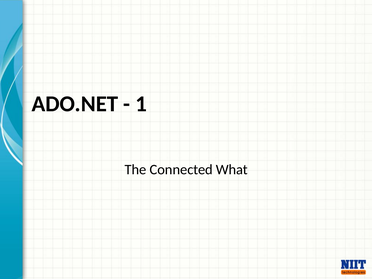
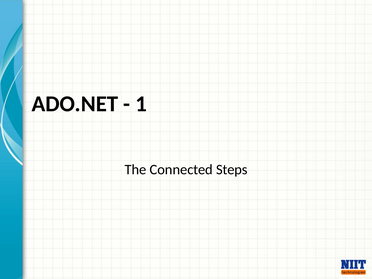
What: What -> Steps (232, 170)
